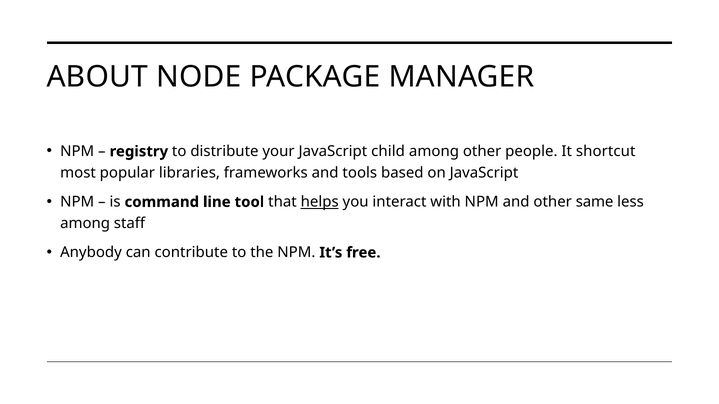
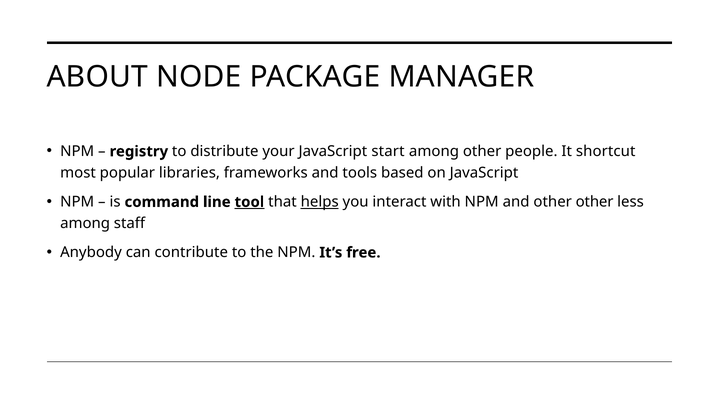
child: child -> start (388, 152)
tool underline: none -> present (249, 202)
other same: same -> other (595, 202)
